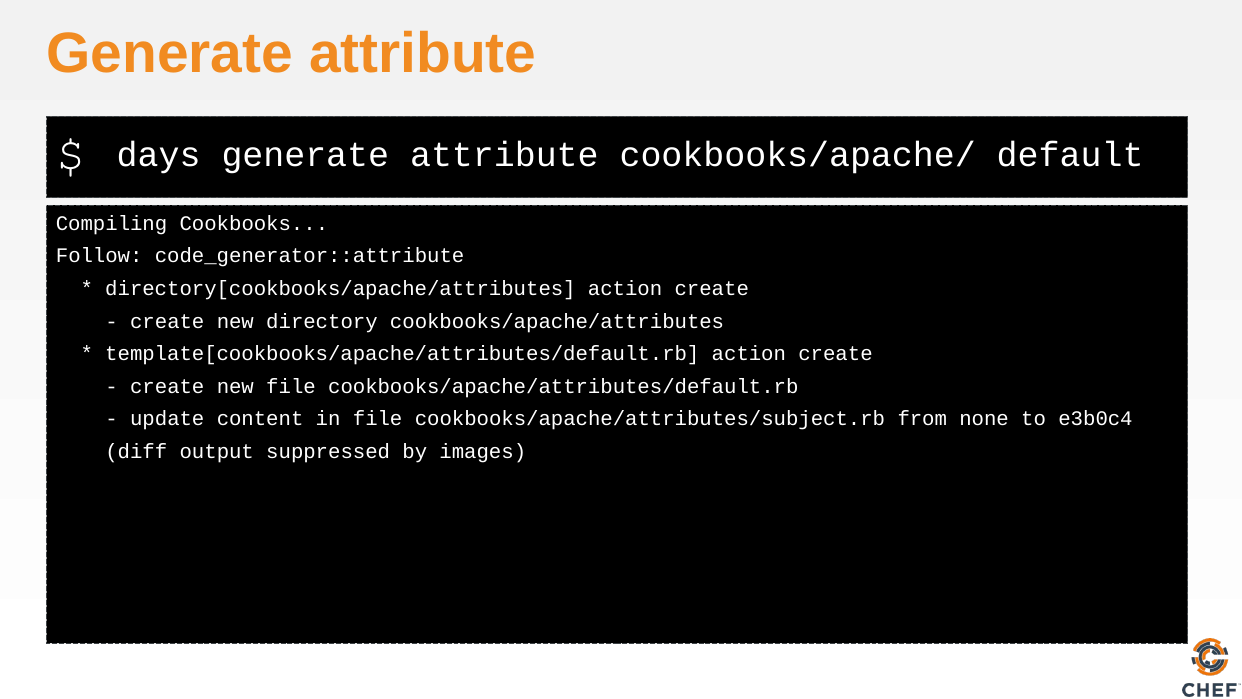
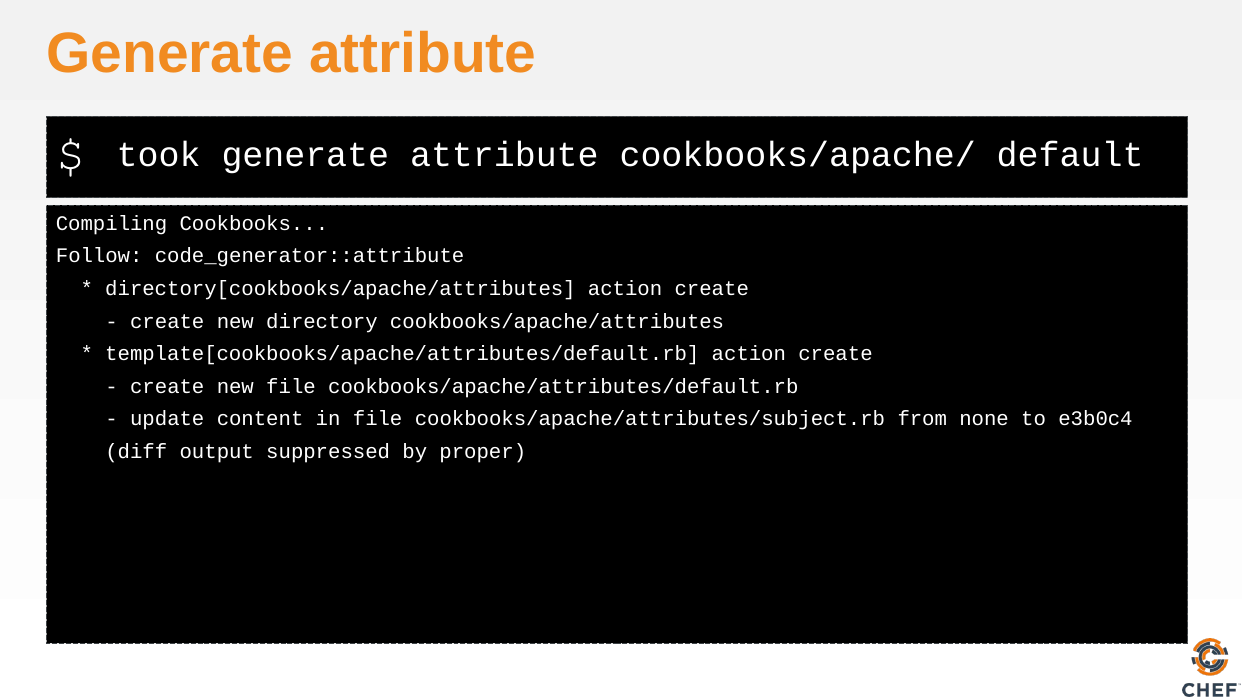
days: days -> took (159, 155)
images: images -> proper (483, 451)
